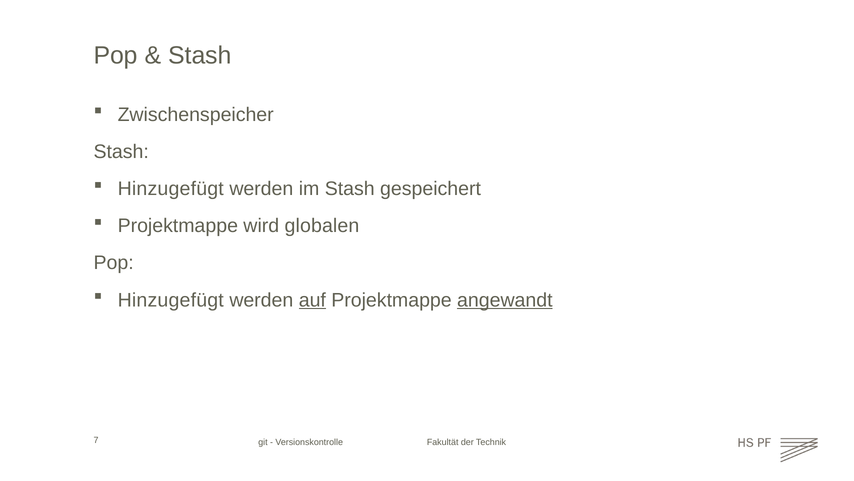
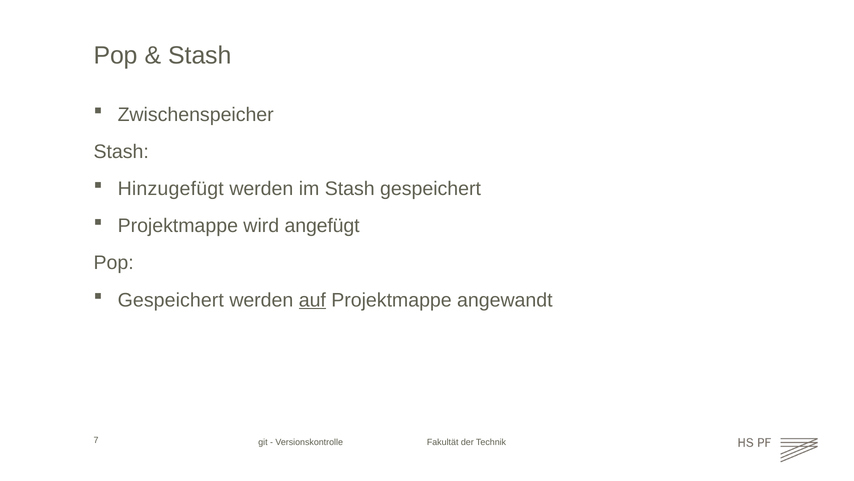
globalen: globalen -> angefügt (322, 226)
Hinzugefügt: Hinzugefügt -> Gespeichert (171, 300)
angewandt underline: present -> none (505, 300)
